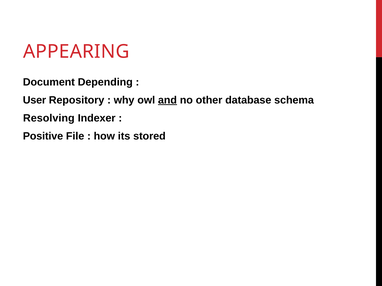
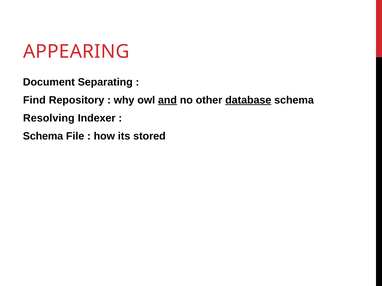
Depending: Depending -> Separating (105, 82)
User: User -> Find (34, 100)
database underline: none -> present (248, 100)
Positive: Positive -> Schema (43, 136)
